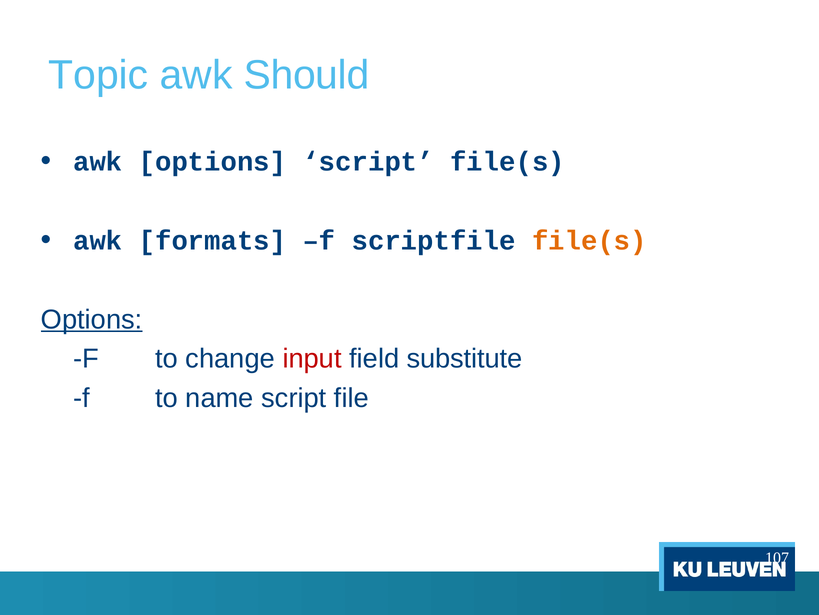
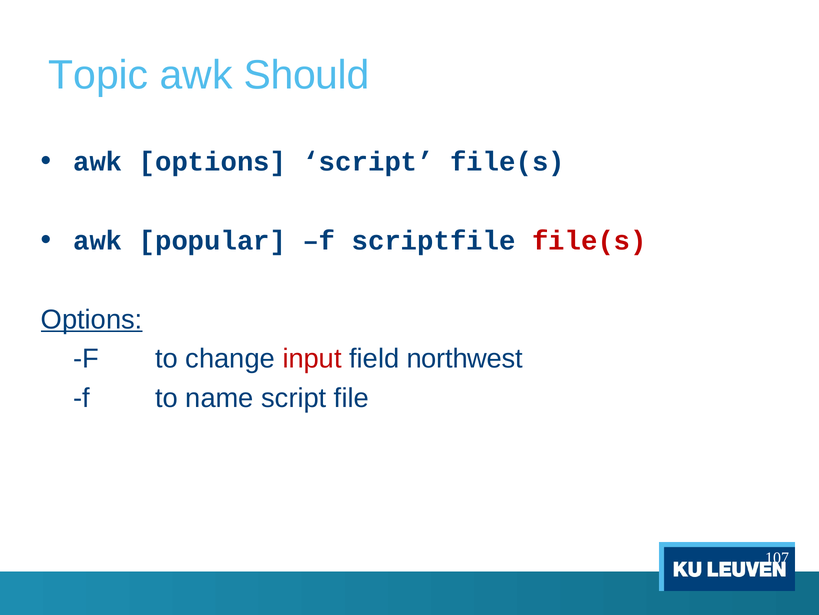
formats: formats -> popular (212, 240)
file(s colour: orange -> red (589, 240)
substitute: substitute -> northwest (465, 358)
